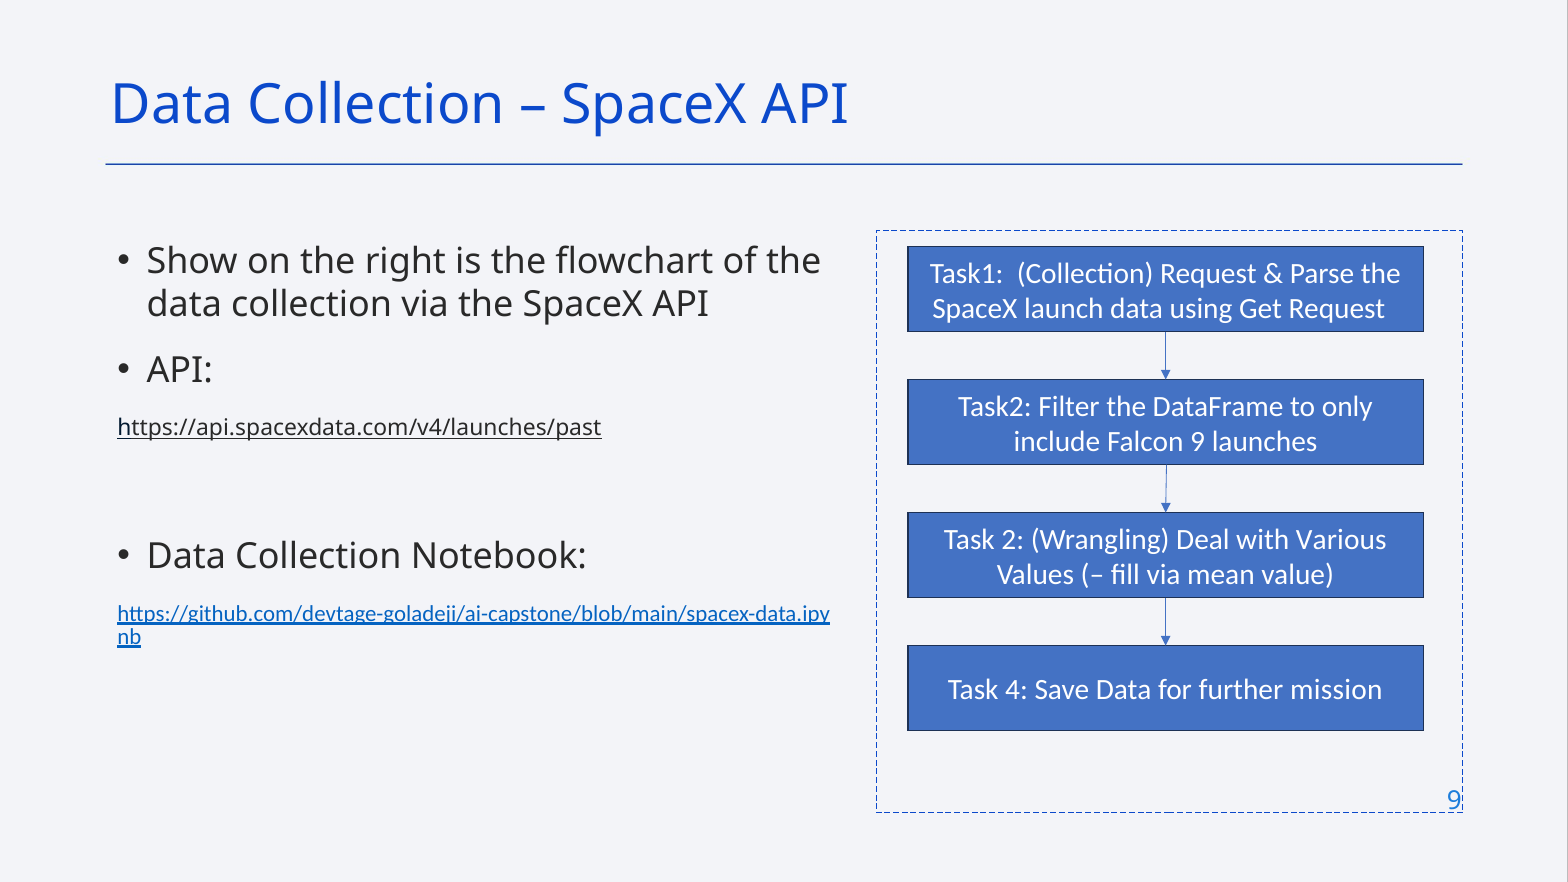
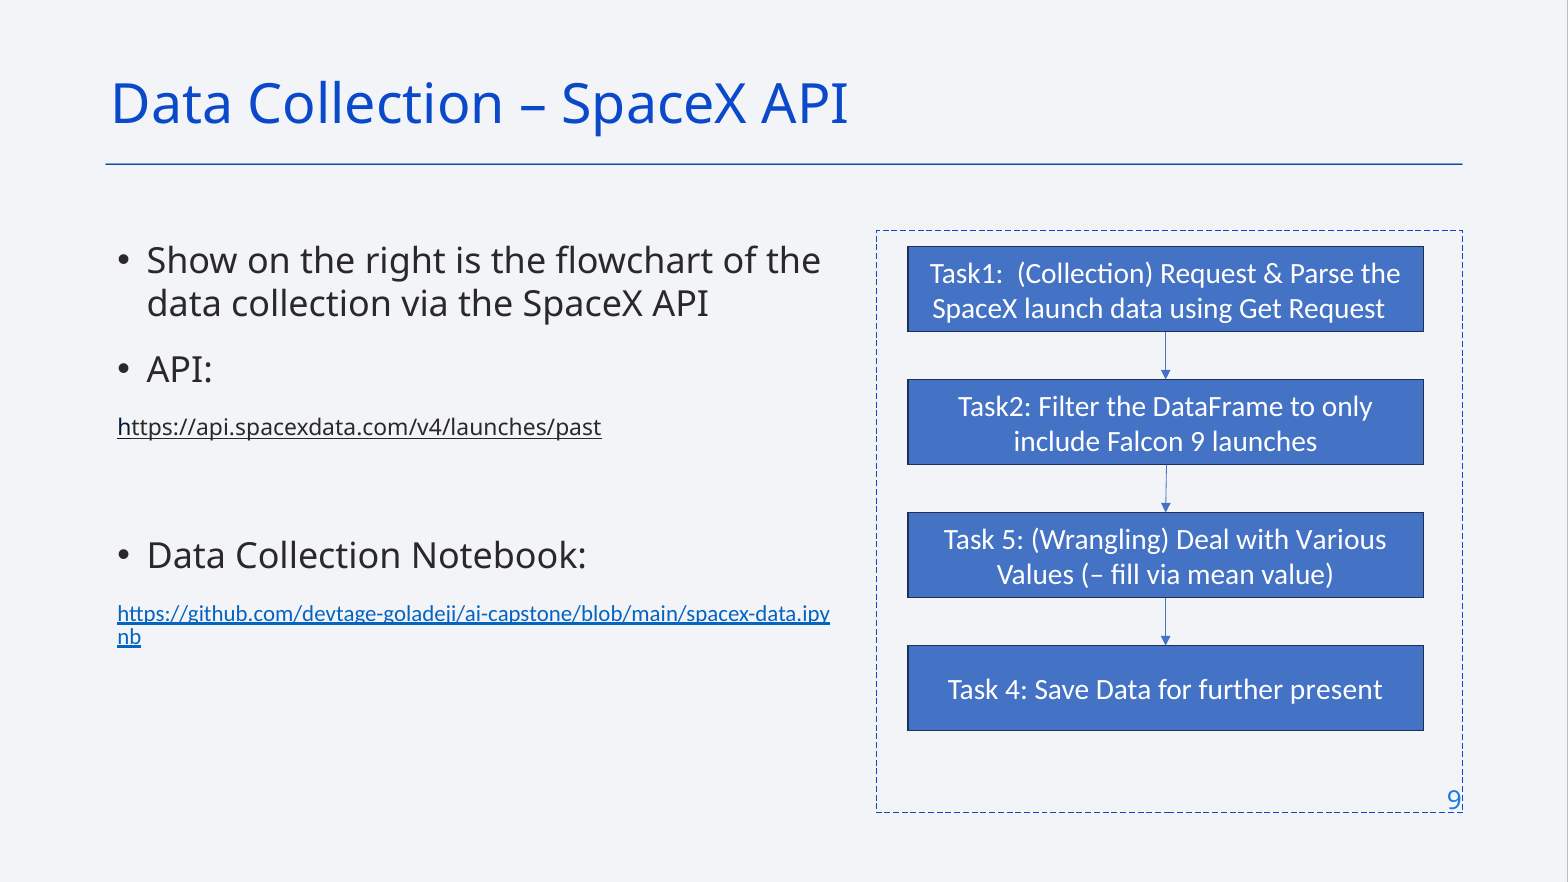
2: 2 -> 5 (1013, 539)
mission: mission -> present (1336, 690)
